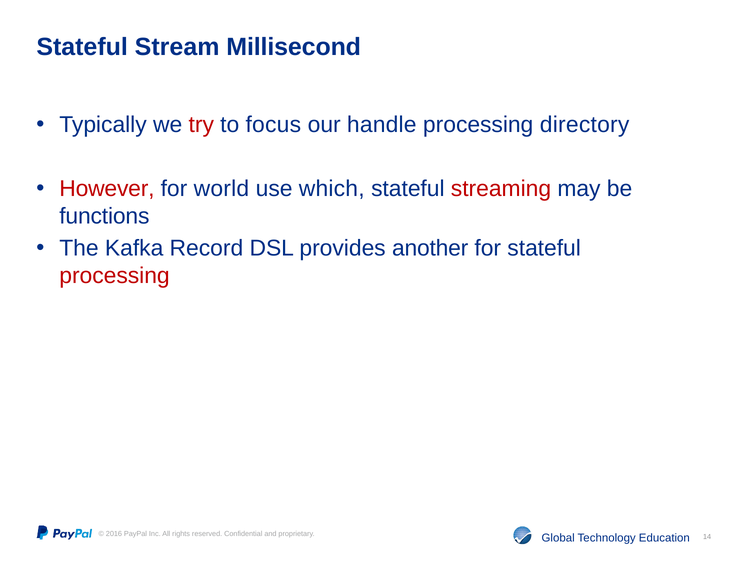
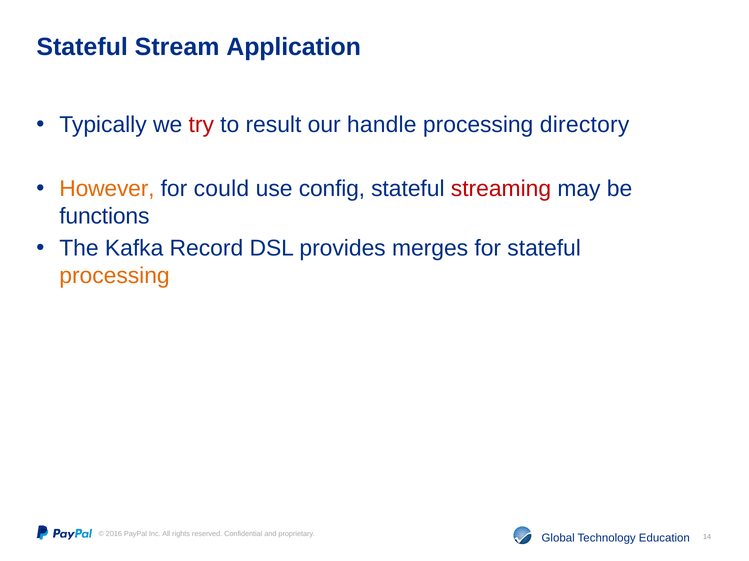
Millisecond: Millisecond -> Application (294, 47)
focus: focus -> result (273, 125)
However colour: red -> orange (107, 189)
world: world -> could (221, 189)
which: which -> config (332, 189)
another: another -> merges (430, 249)
processing colour: red -> orange (115, 276)
